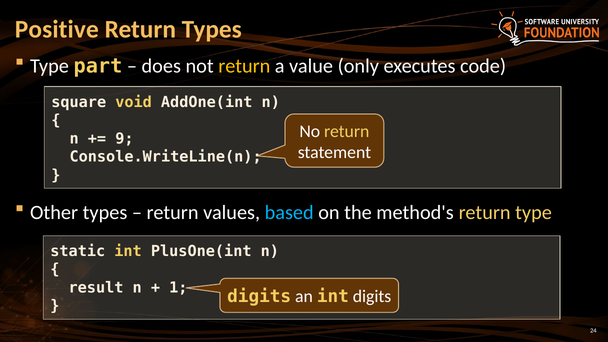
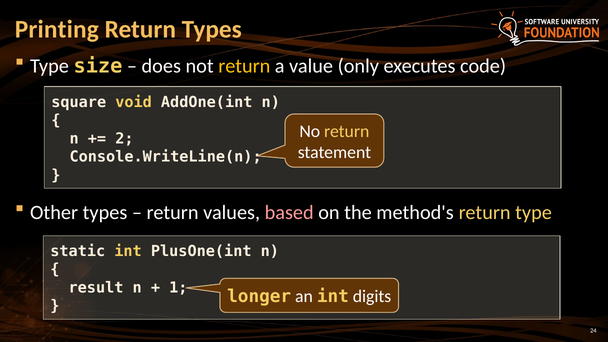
Positive: Positive -> Printing (57, 30)
part: part -> size (98, 66)
9: 9 -> 2 (124, 139)
based colour: light blue -> pink (289, 213)
digits: digits -> longer (259, 297)
